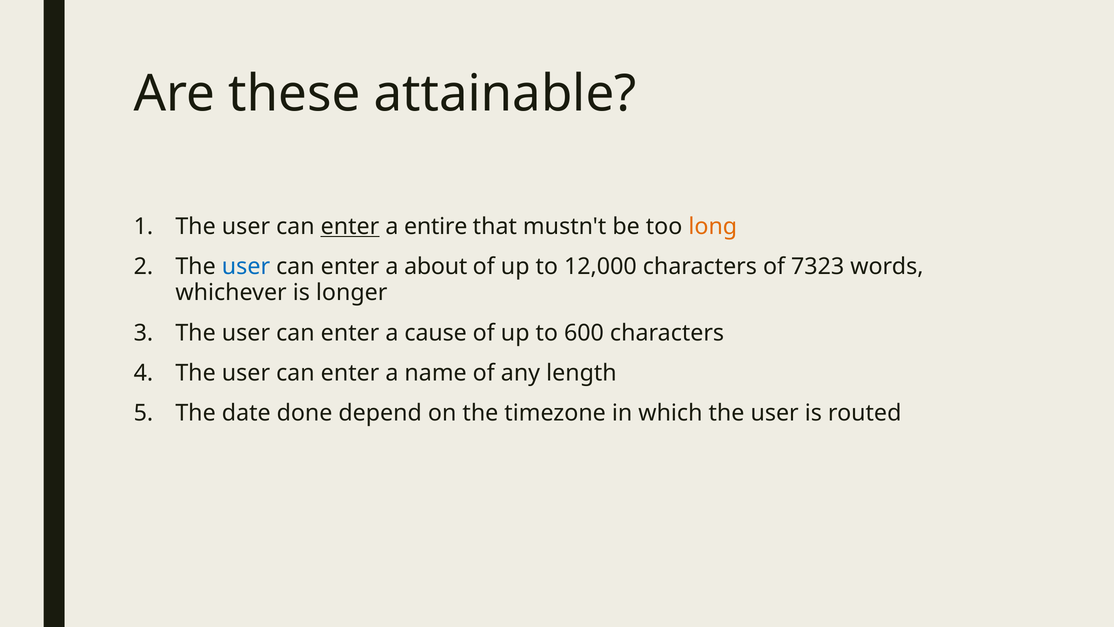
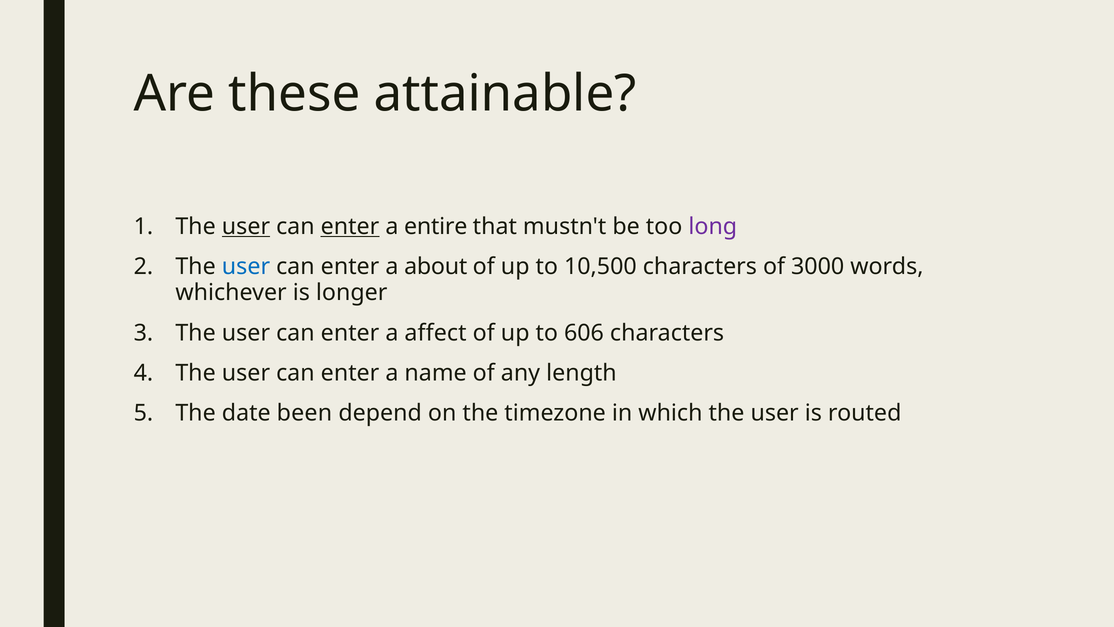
user underline: none -> present (246, 226)
long colour: orange -> purple (713, 226)
12,000: 12,000 -> 10,500 (600, 266)
7323: 7323 -> 3000 (818, 266)
cause: cause -> affect (436, 333)
600: 600 -> 606 (584, 333)
done: done -> been (304, 413)
